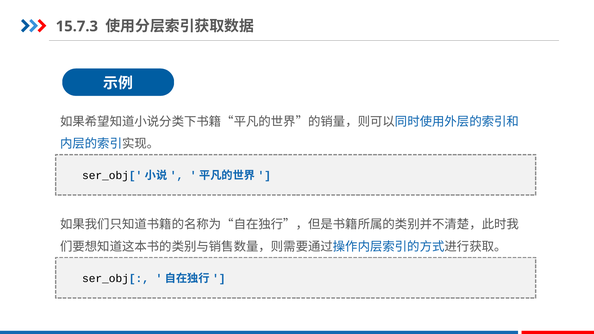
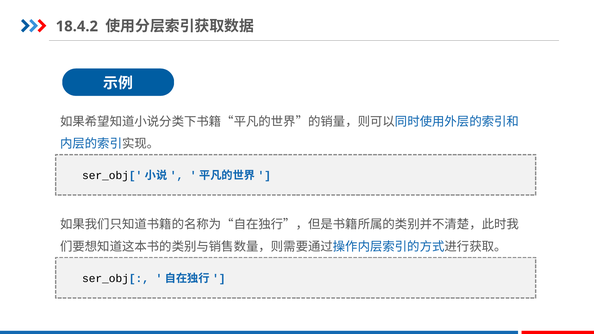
15.7.3: 15.7.3 -> 18.4.2 (77, 26)
